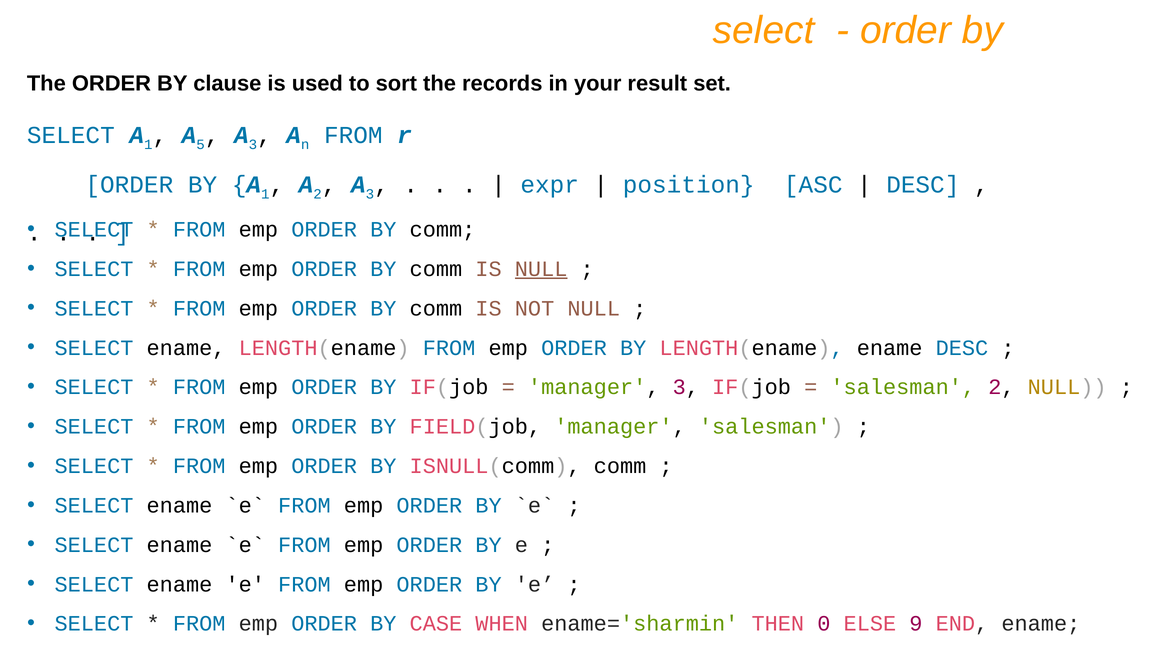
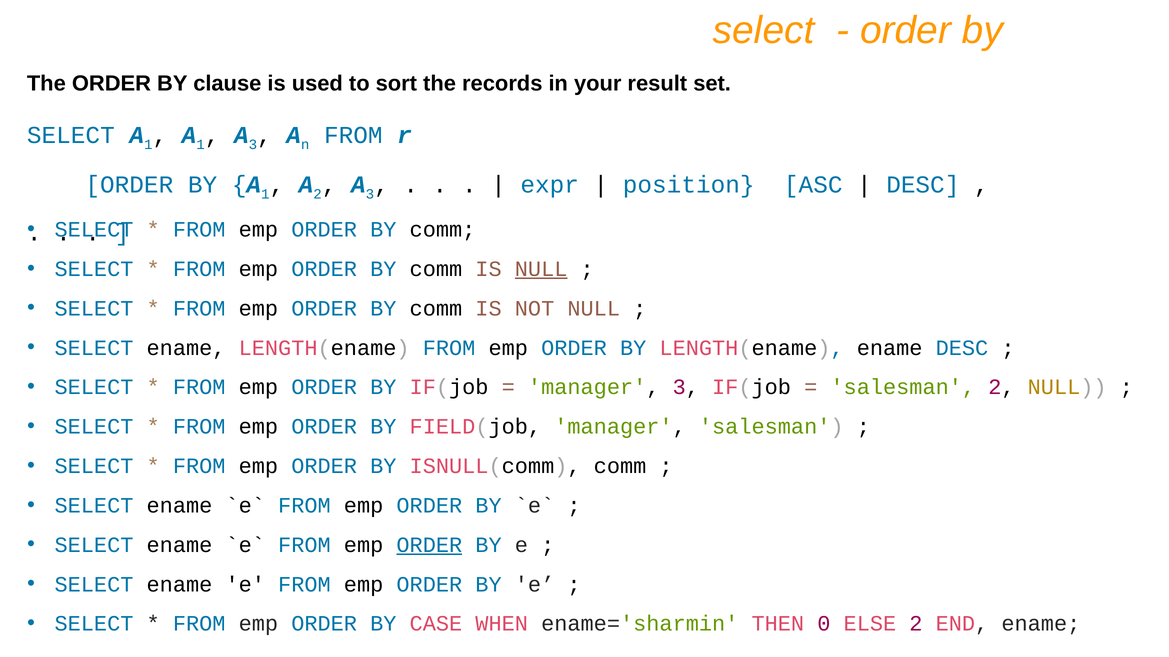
5: 5 -> 1 (201, 145)
ORDER underline: none -> present (429, 545)
ELSE 9: 9 -> 2 (916, 624)
